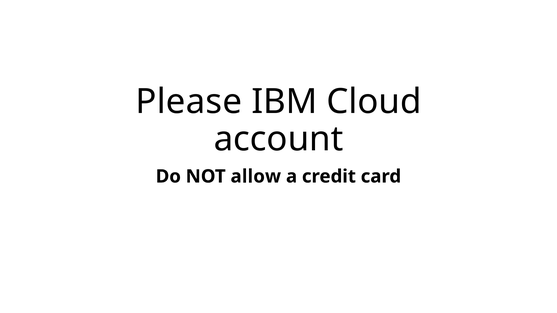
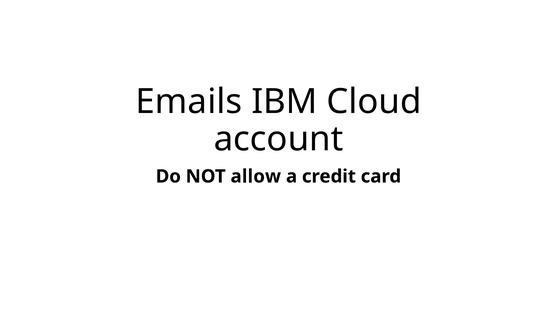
Please: Please -> Emails (189, 102)
